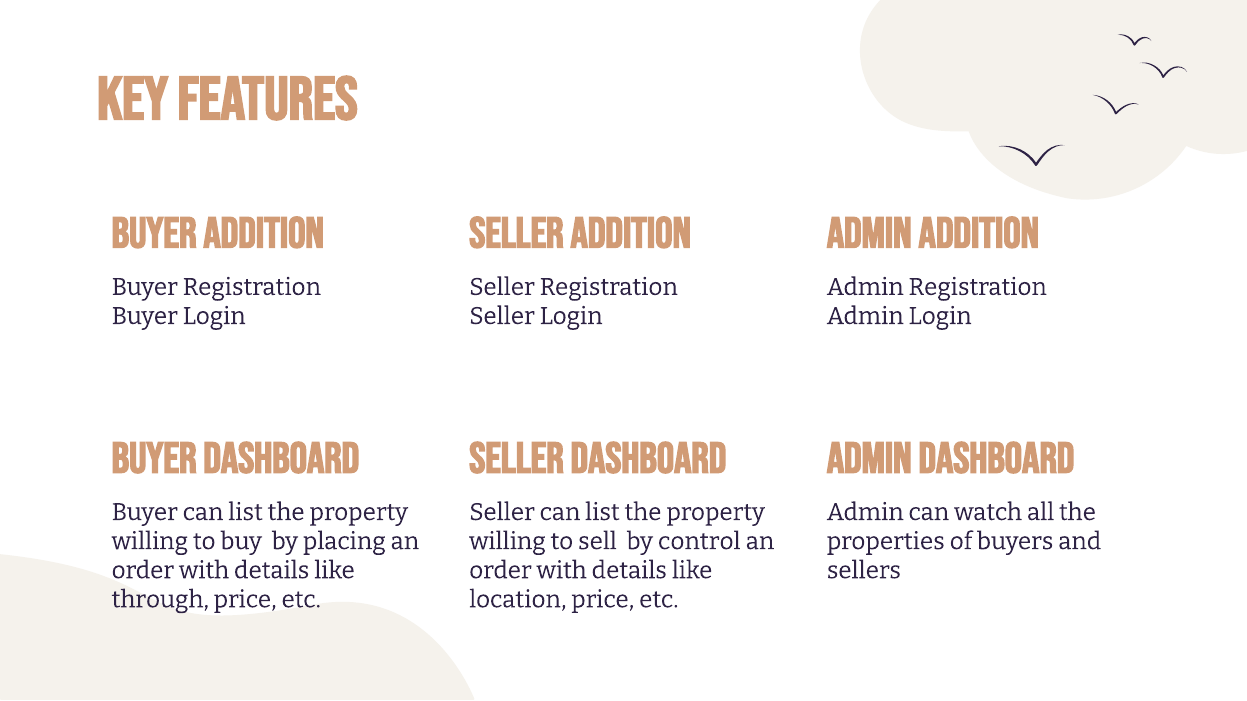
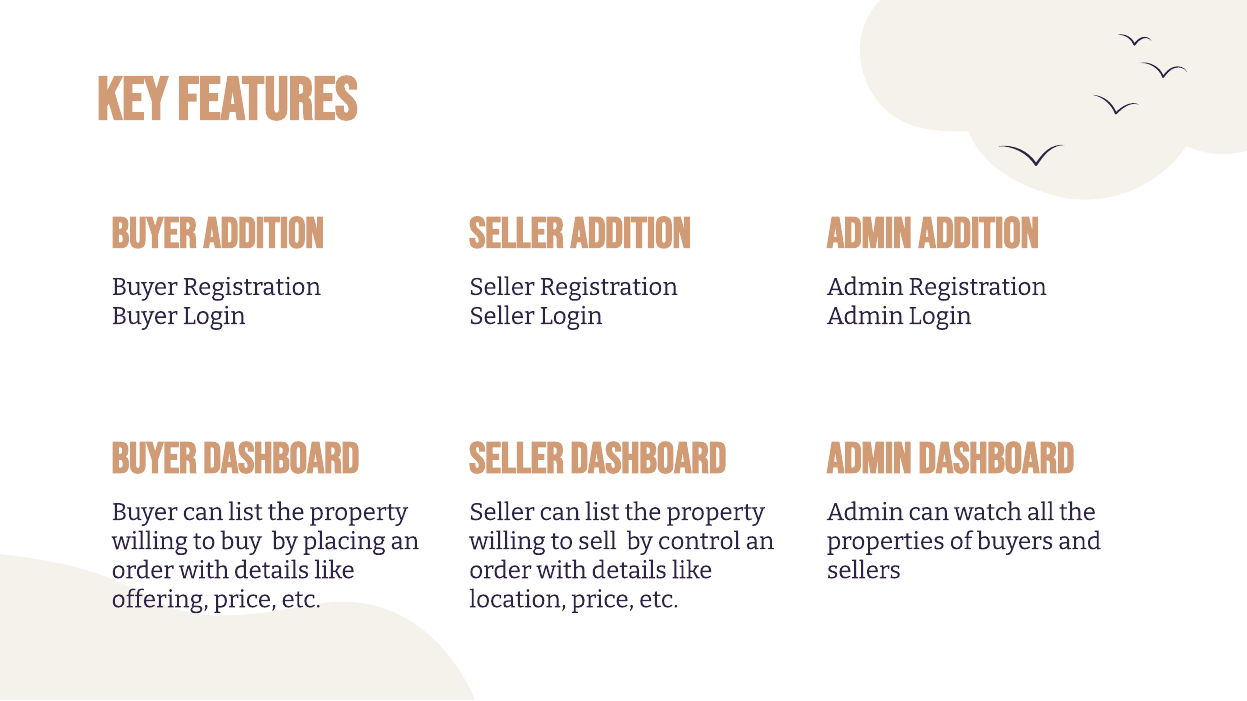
through: through -> offering (160, 600)
